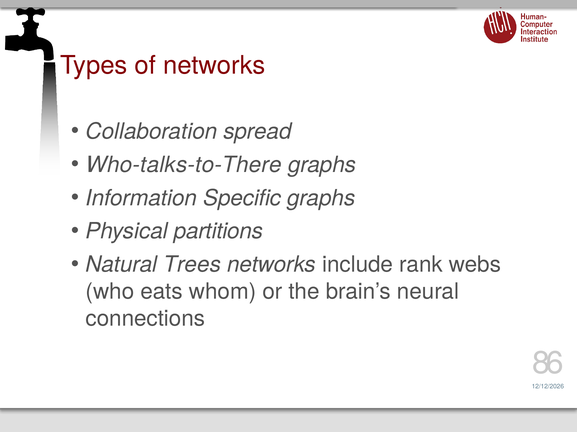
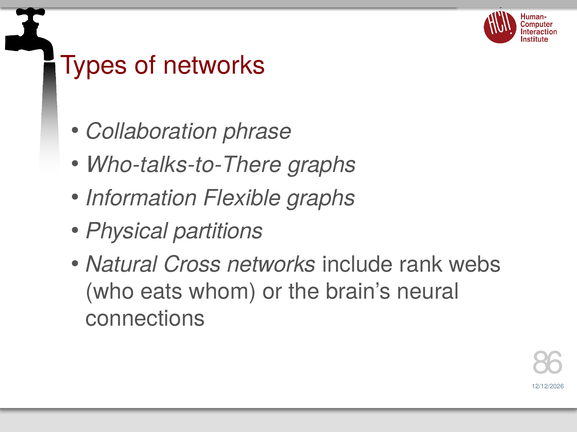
spread: spread -> phrase (257, 132)
Specific: Specific -> Flexible (242, 198)
Trees: Trees -> Cross (192, 265)
